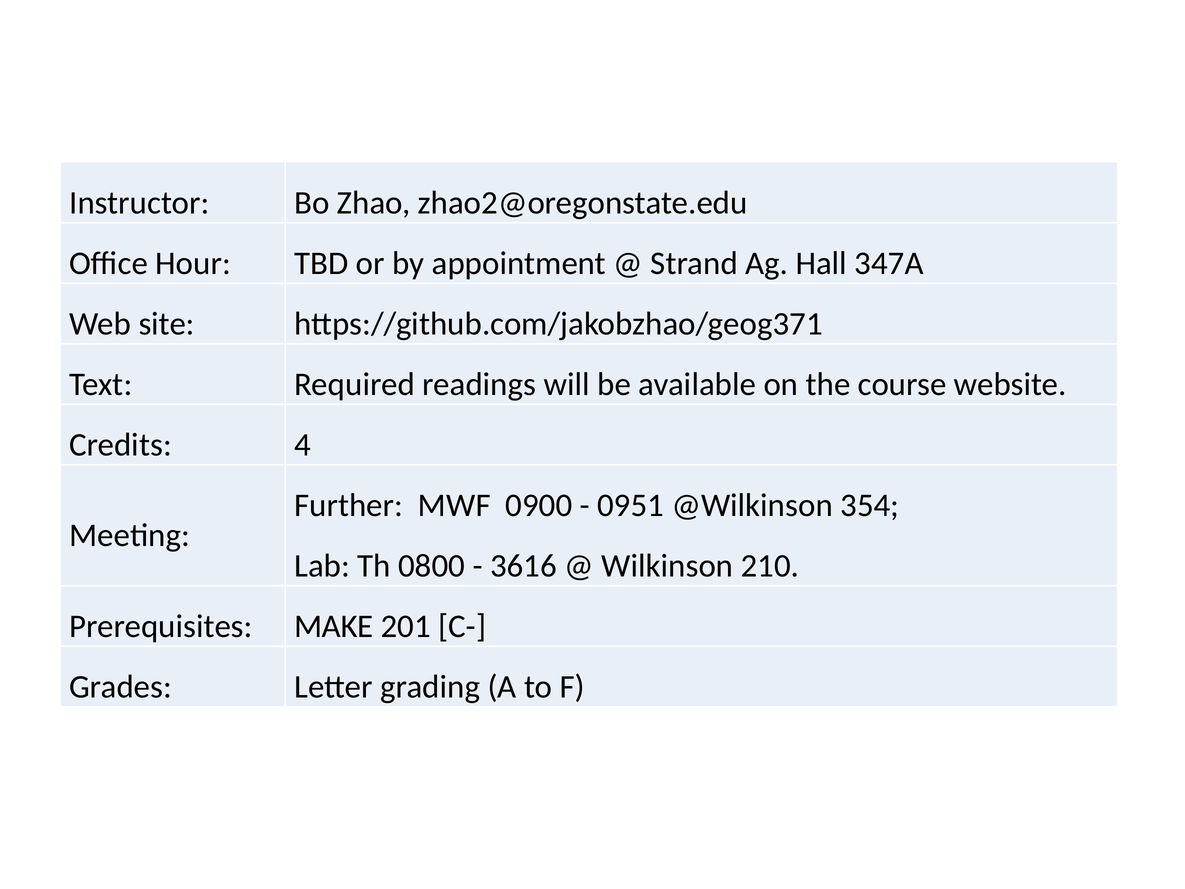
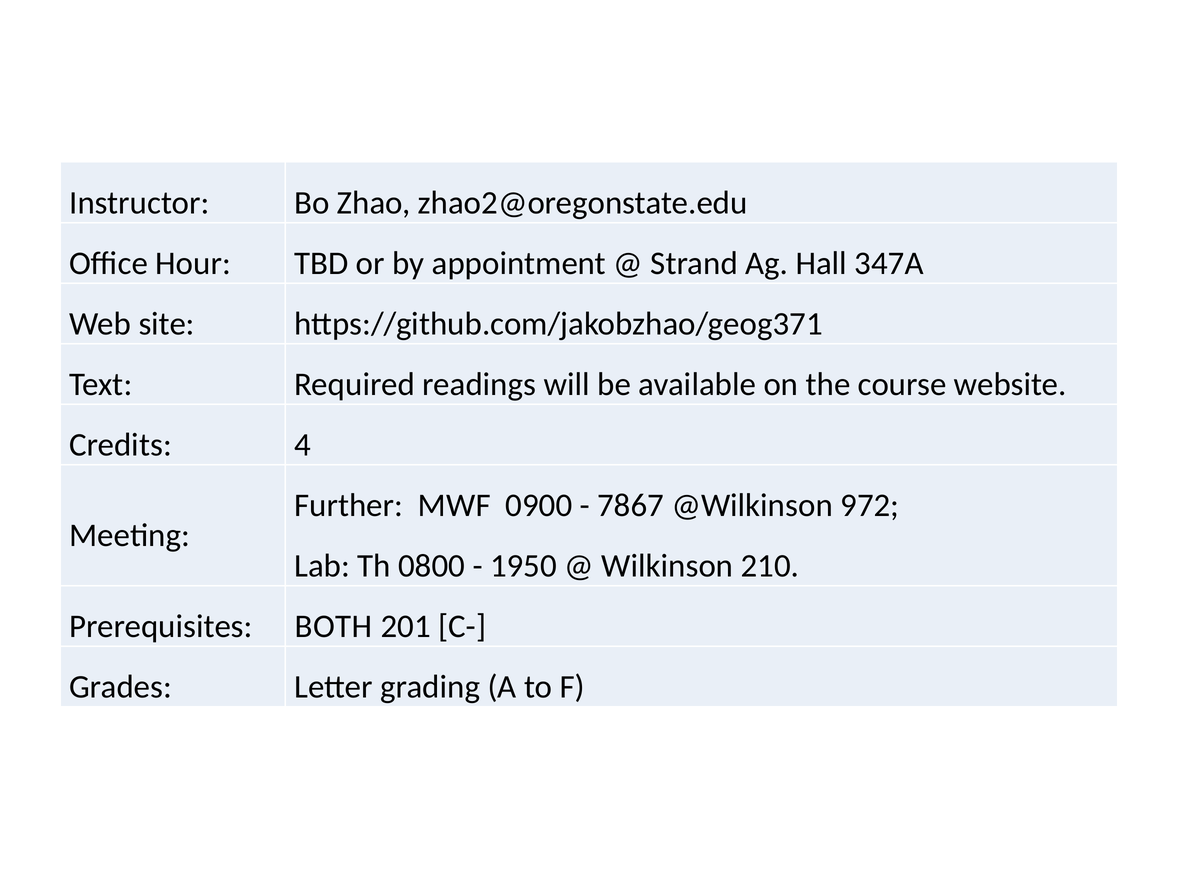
0951: 0951 -> 7867 (631, 505)
354: 354 -> 972 (870, 505)
3616: 3616 -> 1950 (523, 566)
MAKE: MAKE -> BOTH (334, 626)
